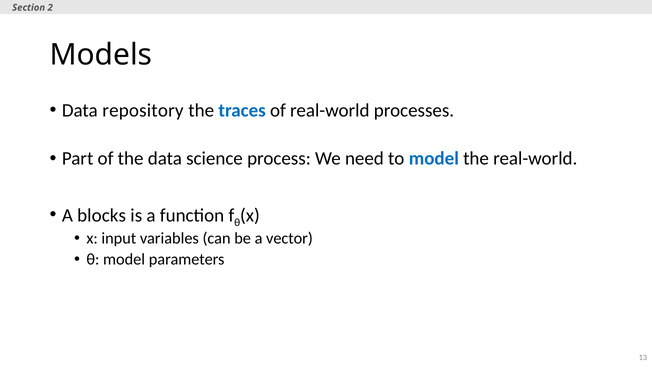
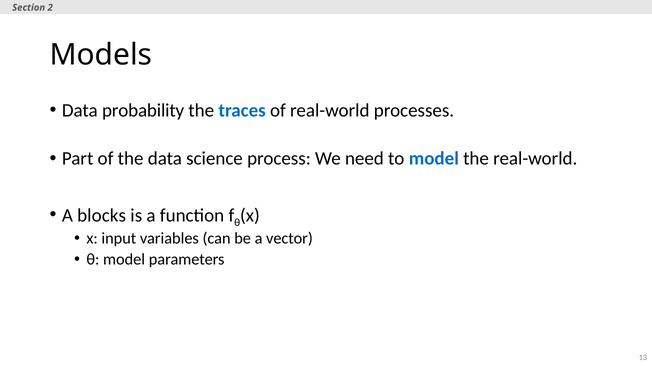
repository: repository -> probability (143, 110)
